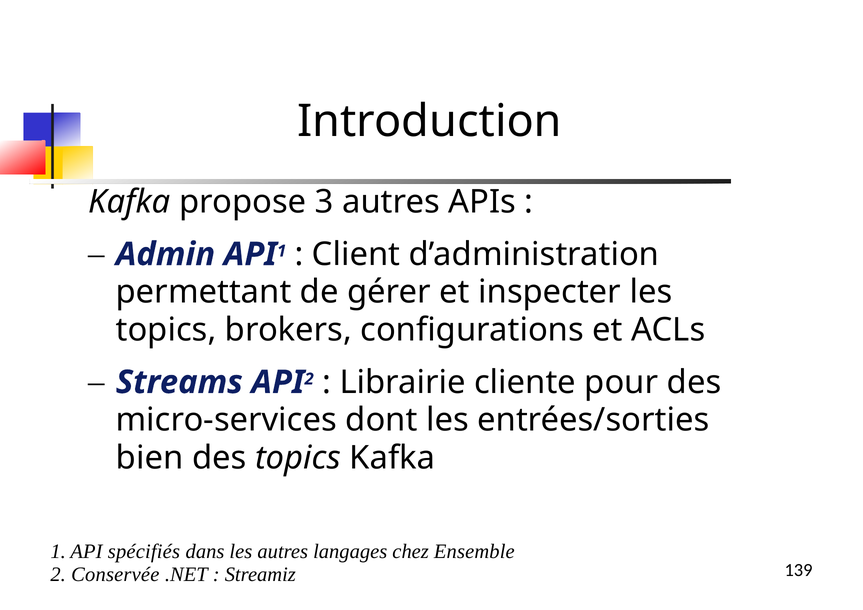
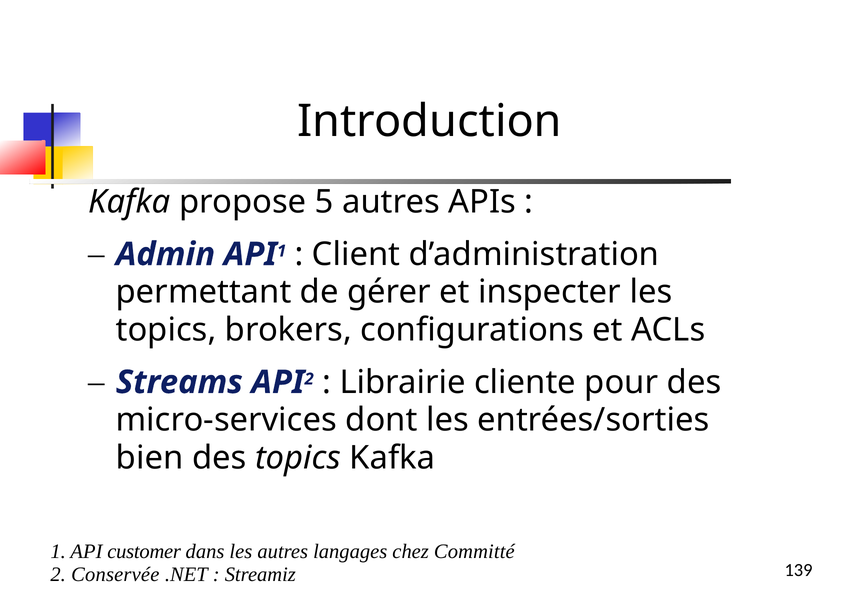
3: 3 -> 5 (324, 202)
spécifiés: spécifiés -> customer (144, 551)
Ensemble: Ensemble -> Committé (474, 551)
